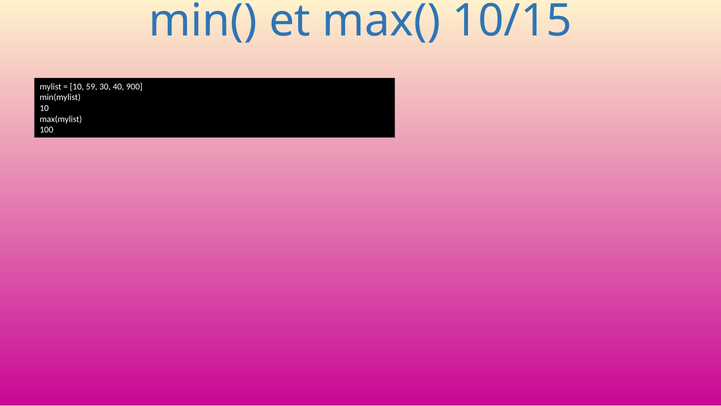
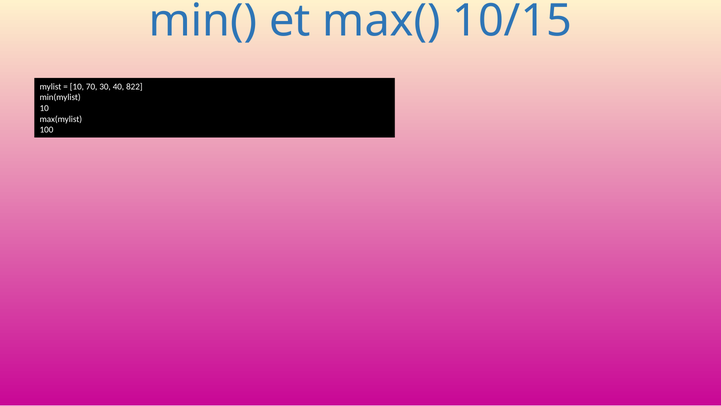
59: 59 -> 70 (92, 87)
900: 900 -> 822 (134, 87)
